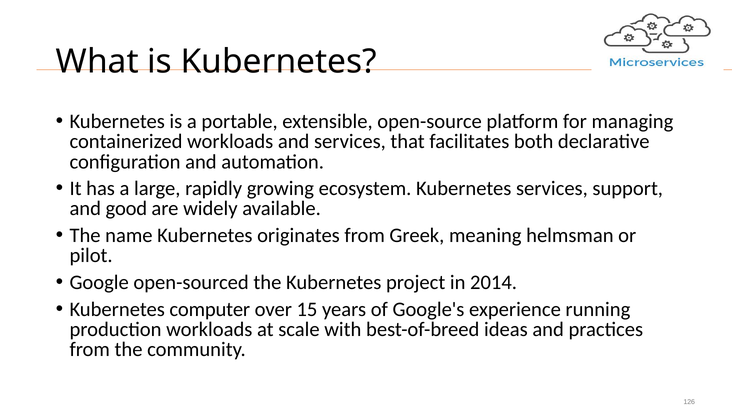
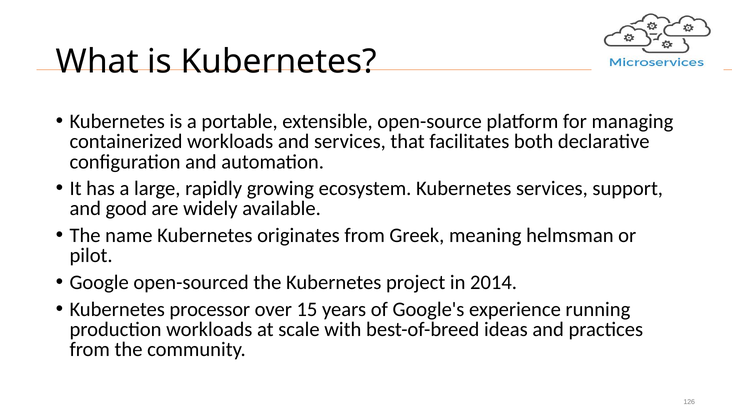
computer: computer -> processor (210, 309)
